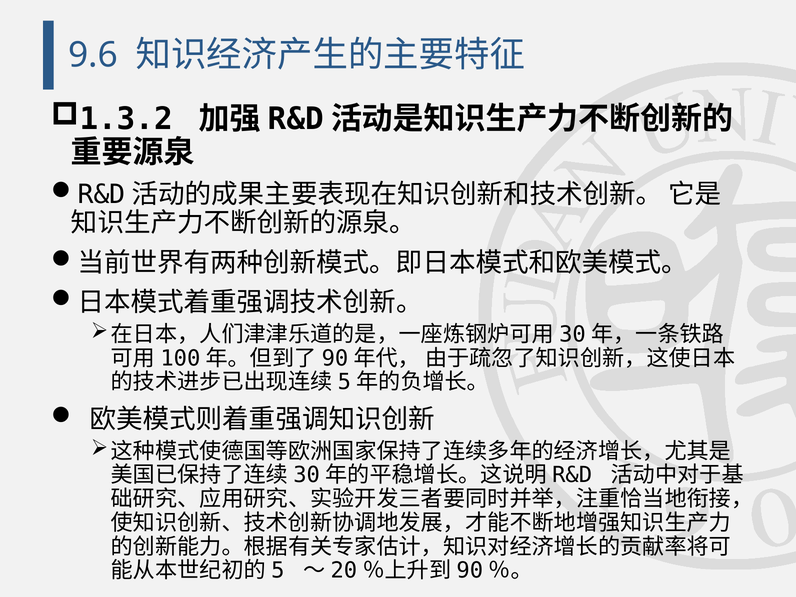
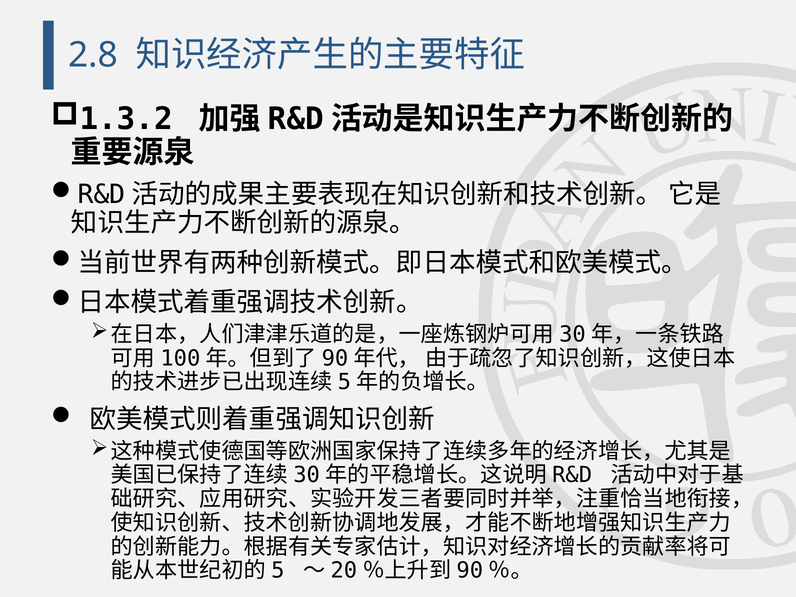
9.6: 9.6 -> 2.8 (93, 55)
